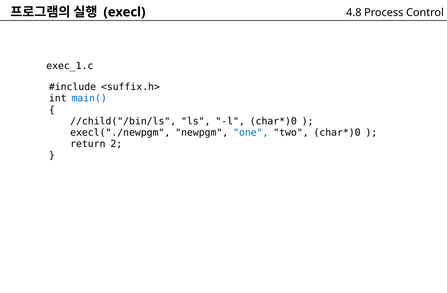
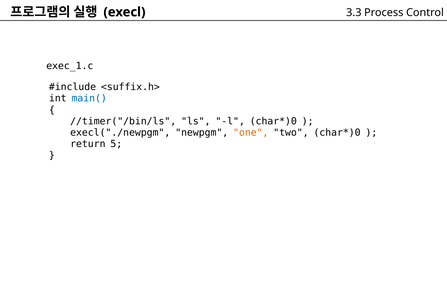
4.8: 4.8 -> 3.3 (354, 13)
//child("/bin/ls: //child("/bin/ls -> //timer("/bin/ls (123, 121)
one colour: blue -> orange (251, 133)
2: 2 -> 5 (116, 144)
